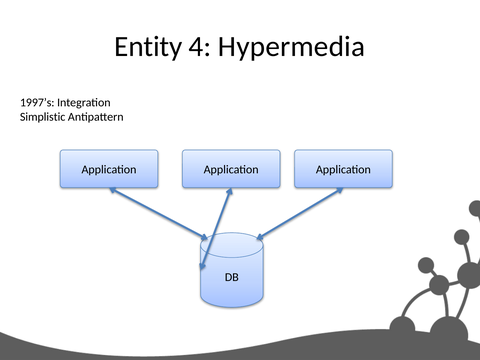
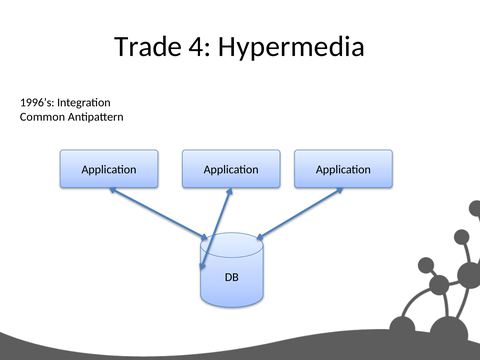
Entity: Entity -> Trade (148, 46)
1997’s: 1997’s -> 1996’s (37, 103)
Simplistic: Simplistic -> Common (43, 117)
